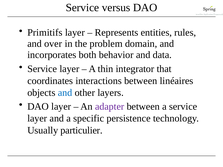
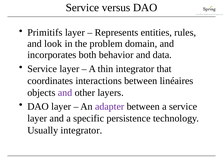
over: over -> look (53, 44)
and colour: blue -> purple (65, 93)
Usually particulier: particulier -> integrator (81, 130)
